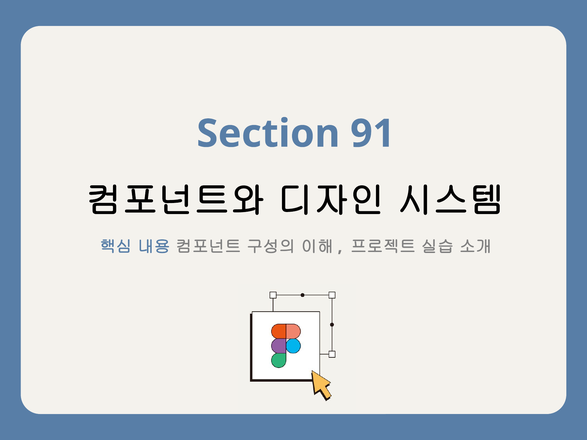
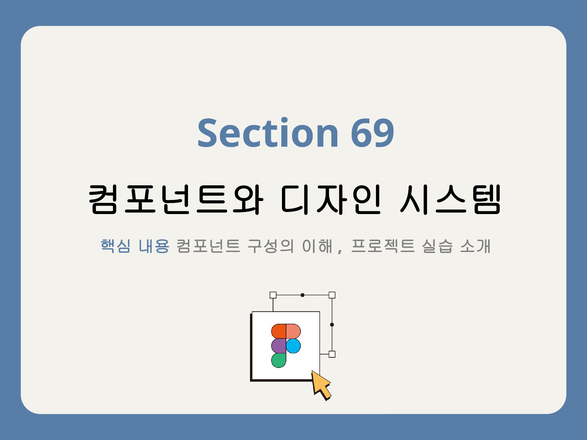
91: 91 -> 69 (373, 134)
